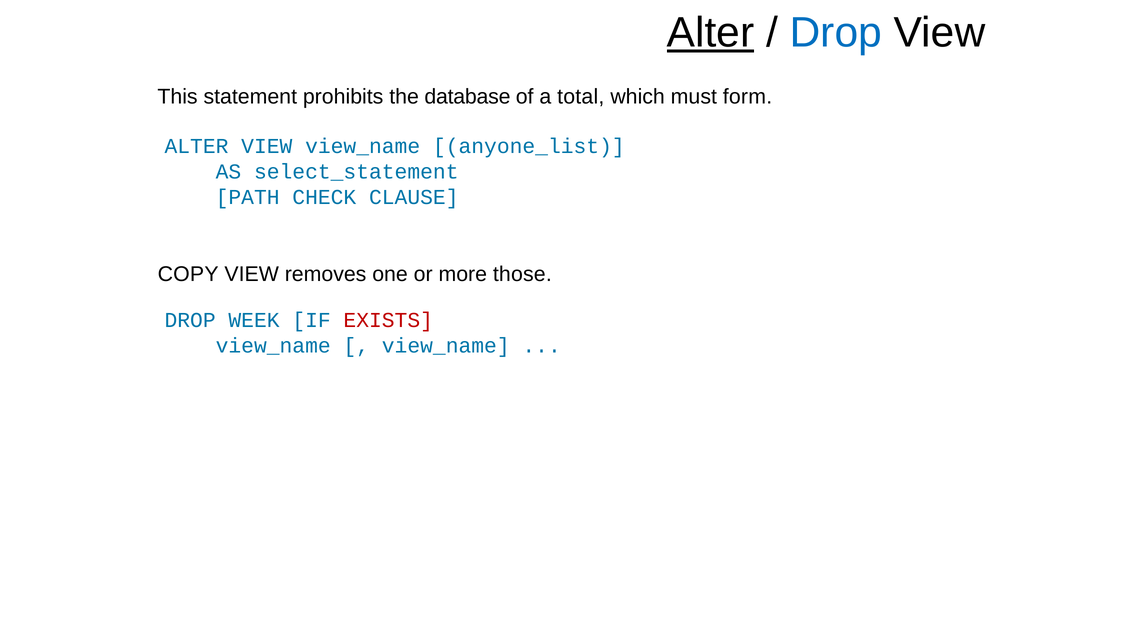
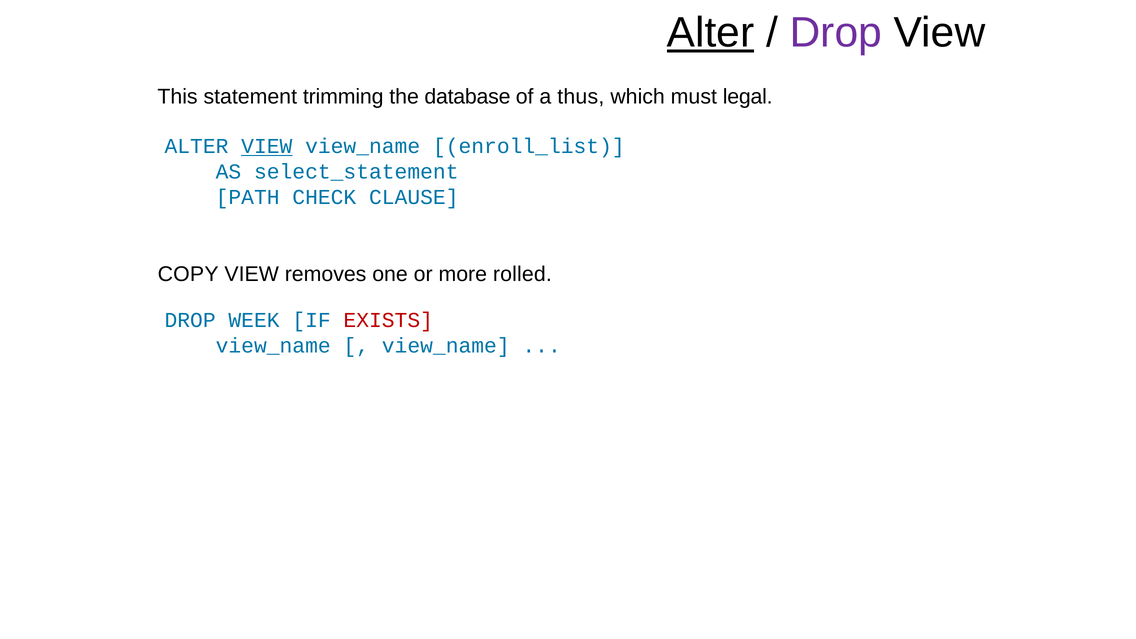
Drop colour: blue -> purple (836, 33)
prohibits: prohibits -> trimming (343, 97)
total: total -> thus (581, 97)
form: form -> legal (748, 97)
VIEW underline: none -> present (267, 146)
anyone_list: anyone_list -> enroll_list (529, 146)
those: those -> rolled (522, 274)
